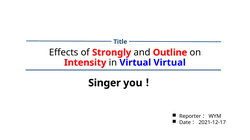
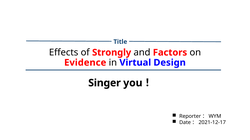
Outline: Outline -> Factors (170, 53)
Intensity: Intensity -> Evidence (85, 63)
Virtual Virtual: Virtual -> Design (170, 63)
